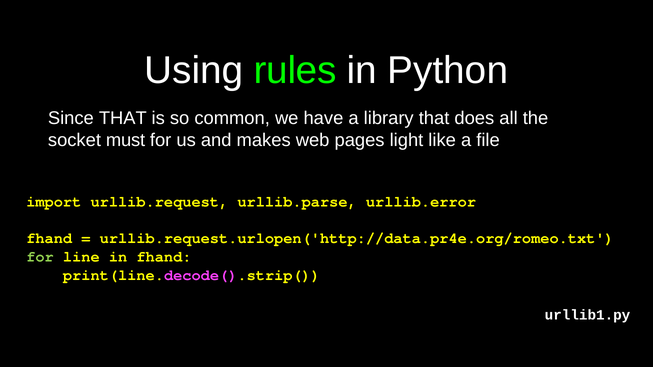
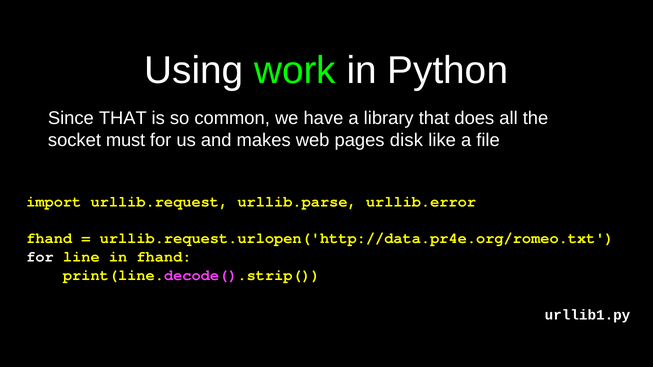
rules: rules -> work (295, 71)
light: light -> disk (406, 140)
for colour: light green -> white (40, 257)
